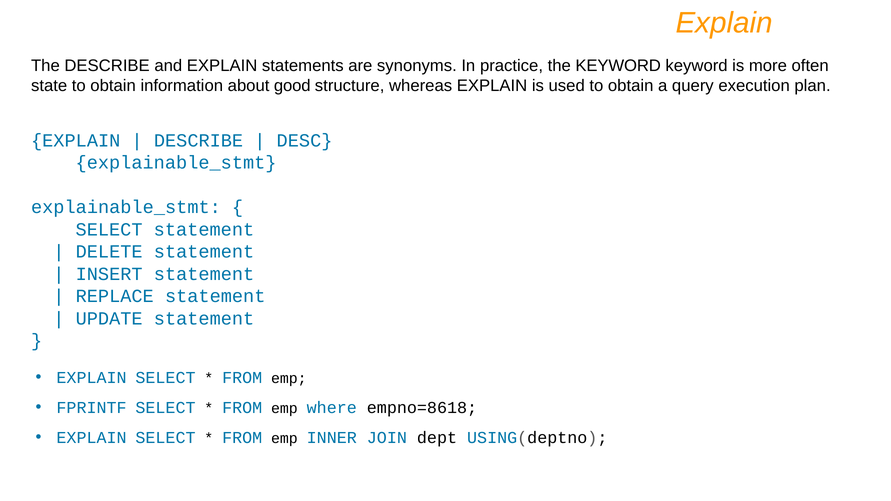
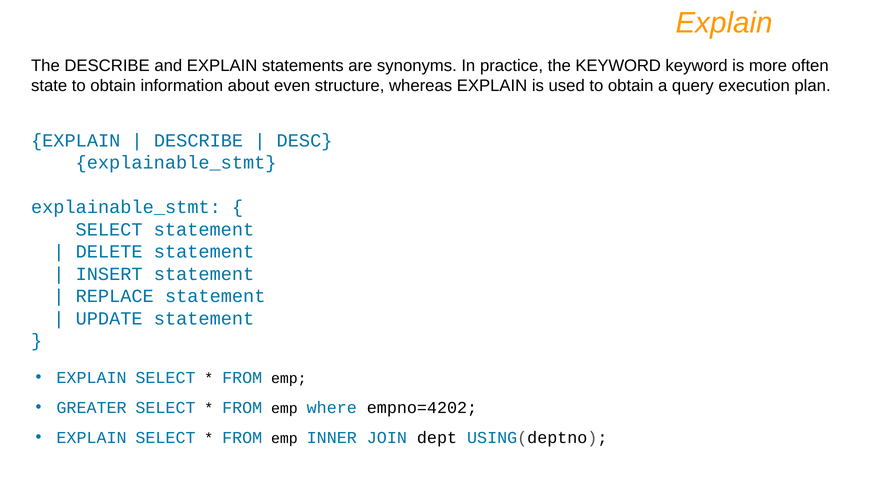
good: good -> even (292, 86)
FPRINTF: FPRINTF -> GREATER (92, 408)
empno=8618: empno=8618 -> empno=4202 (422, 408)
